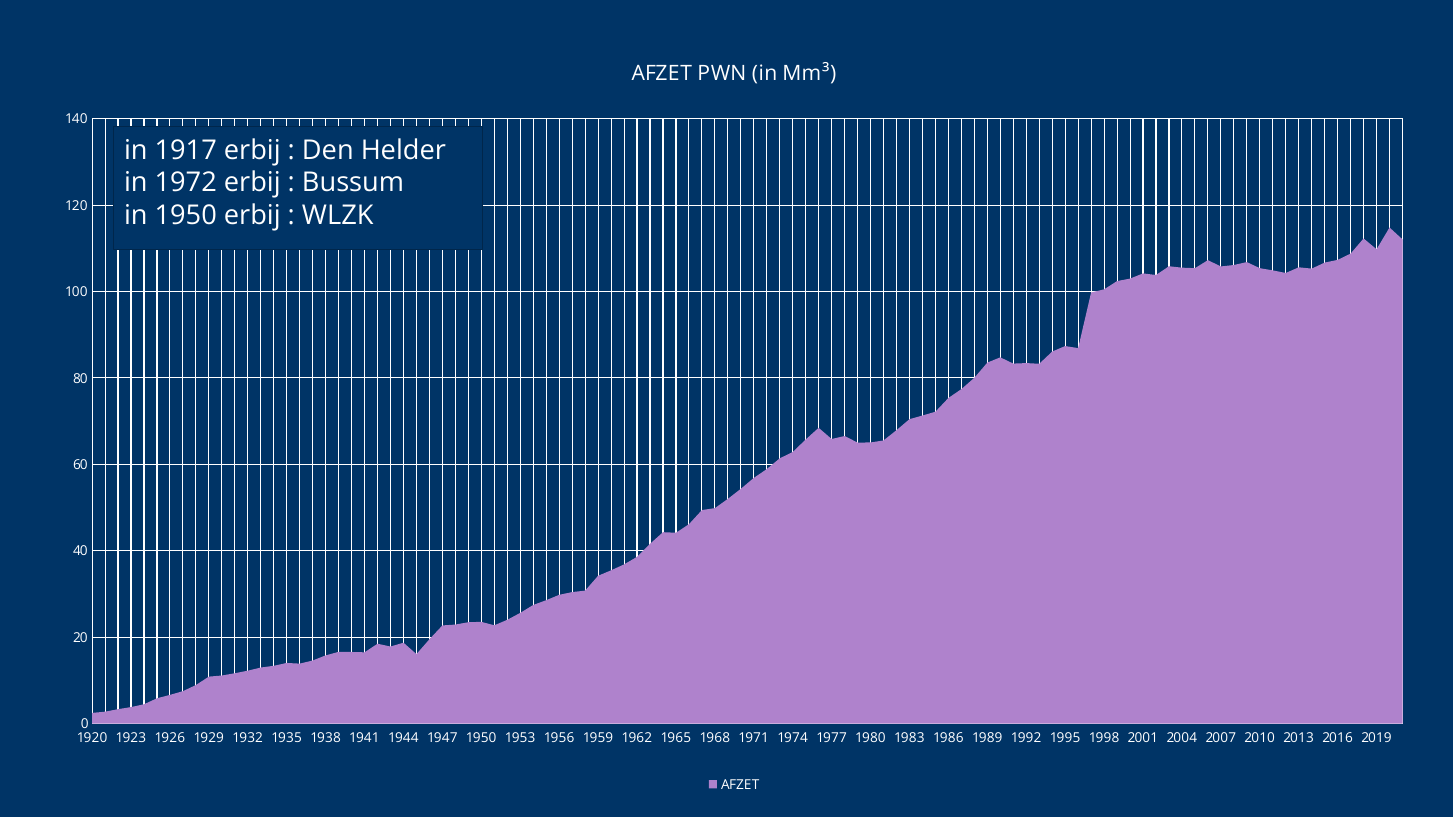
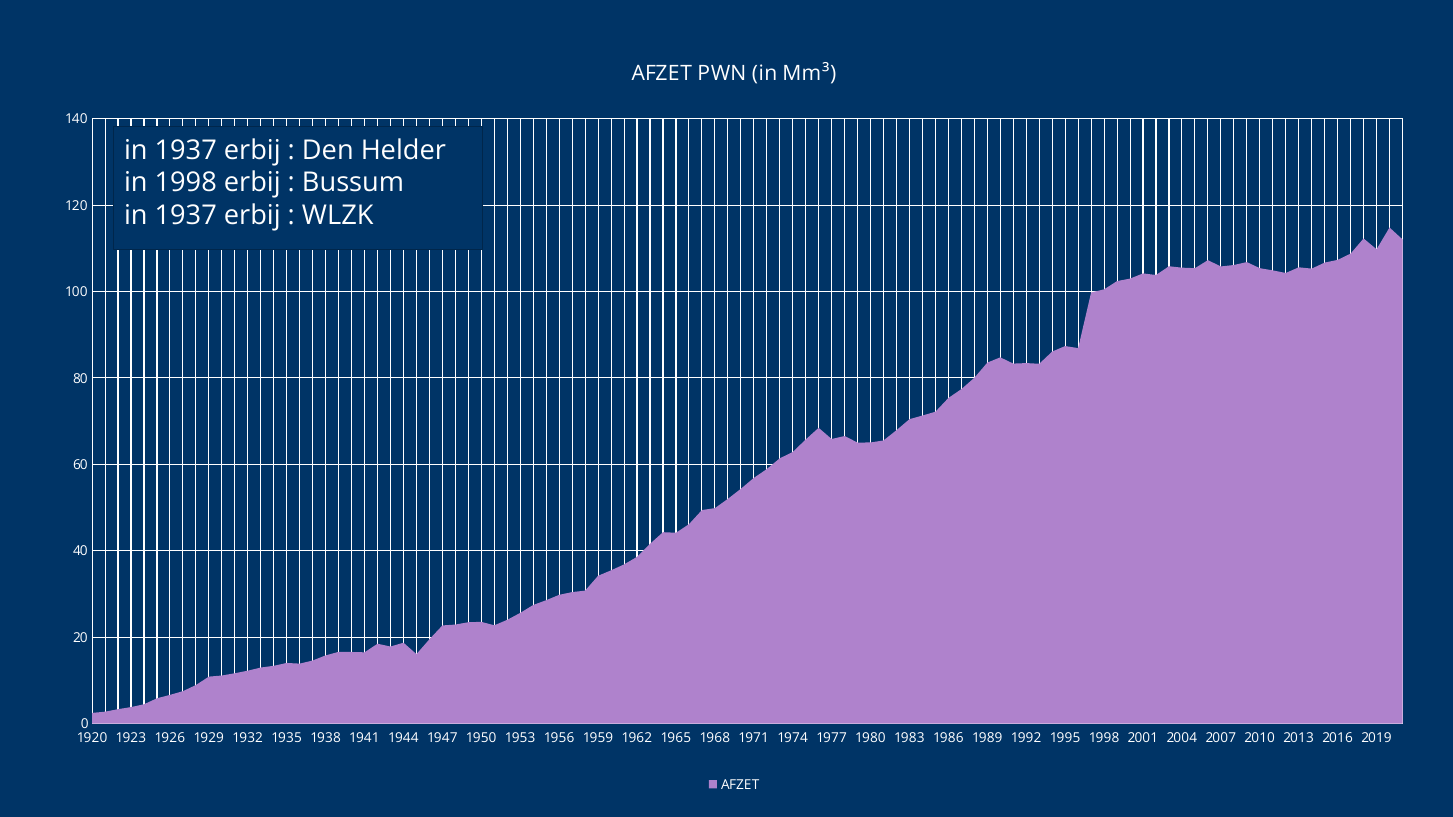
1917: 1917 -> 1937 (186, 150)
in 1972: 1972 -> 1998 (186, 183)
1950: 1950 -> 1937 (186, 216)
